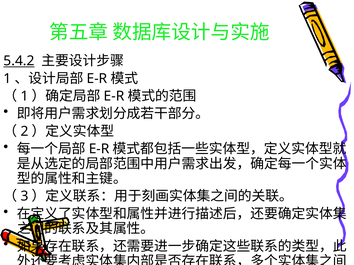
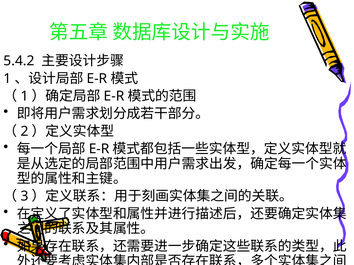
5.4.2 underline: present -> none (19, 61)
